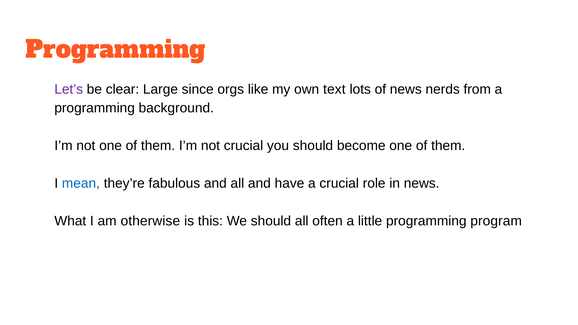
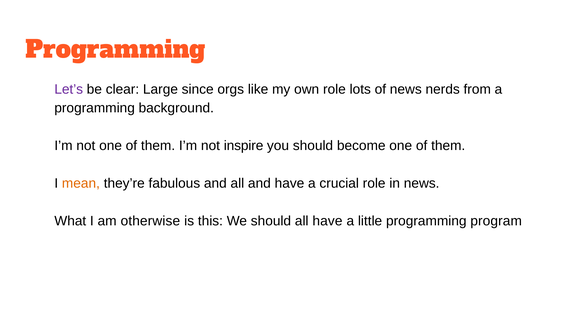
own text: text -> role (334, 89)
not crucial: crucial -> inspire (244, 146)
mean colour: blue -> orange (81, 183)
all often: often -> have (327, 221)
